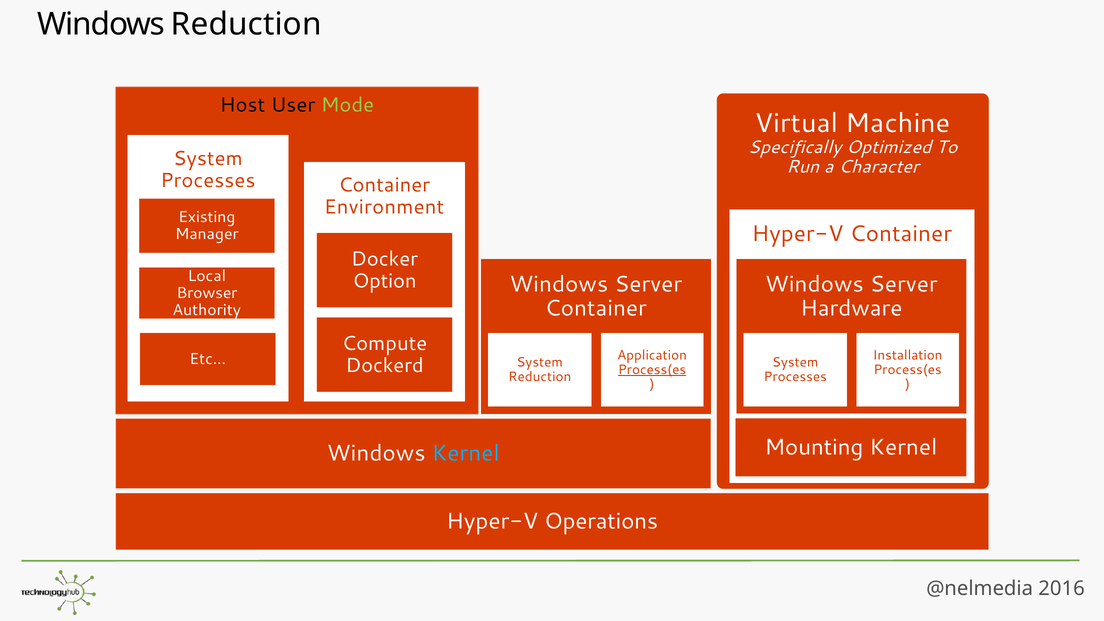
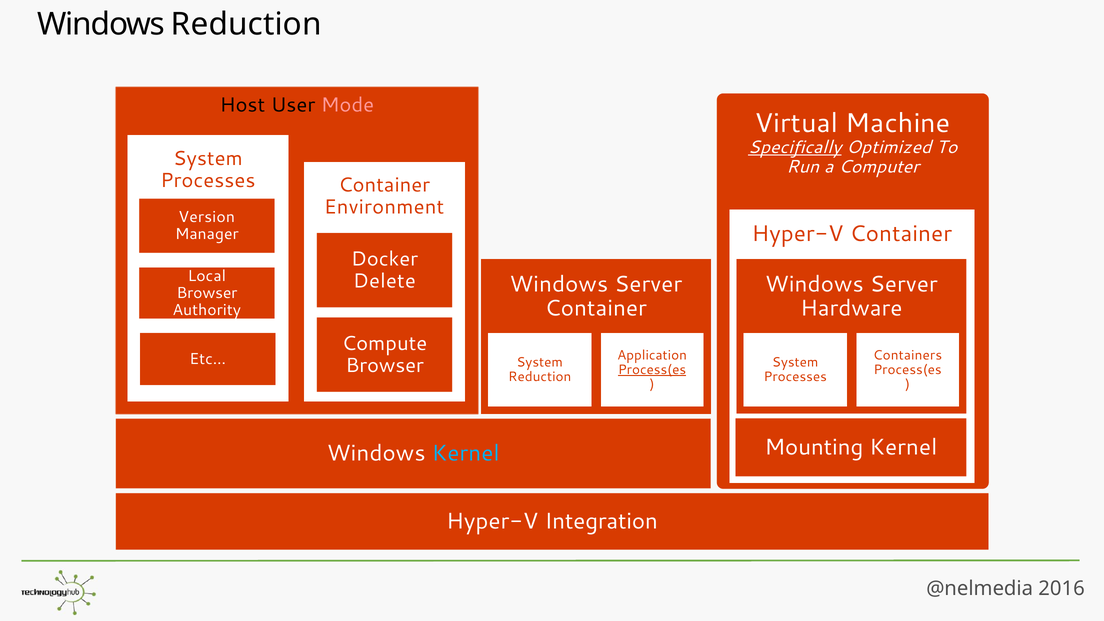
Mode colour: light green -> pink (347, 105)
Specifically underline: none -> present (795, 147)
Character: Character -> Computer (879, 167)
Existing: Existing -> Version (207, 217)
Option: Option -> Delete (384, 281)
Installation: Installation -> Containers (908, 355)
Dockerd: Dockerd -> Browser (385, 365)
Operations: Operations -> Integration (601, 521)
